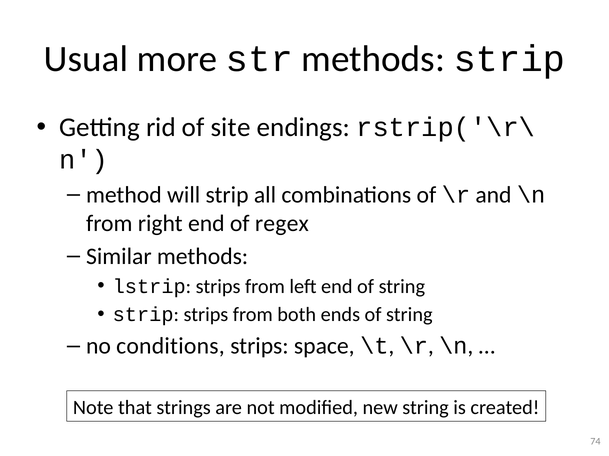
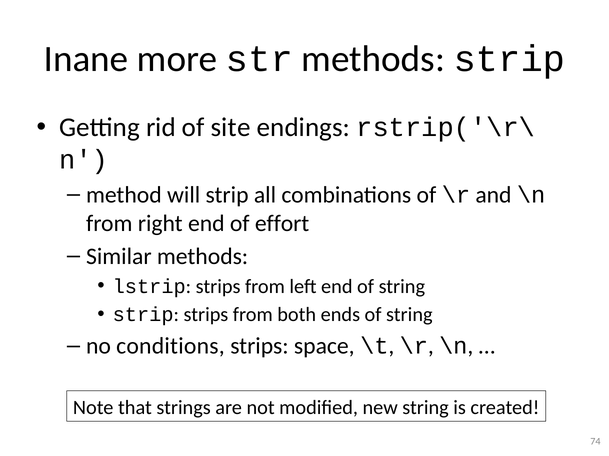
Usual: Usual -> Inane (86, 59)
regex: regex -> effort (282, 224)
